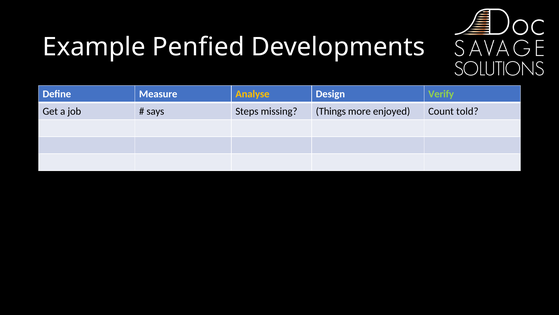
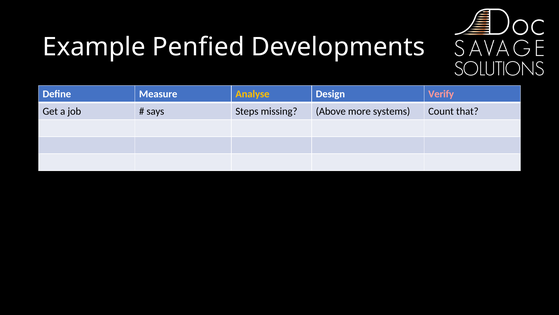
Verify colour: light green -> pink (441, 94)
Things: Things -> Above (331, 111)
enjoyed: enjoyed -> systems (392, 111)
told: told -> that (467, 111)
